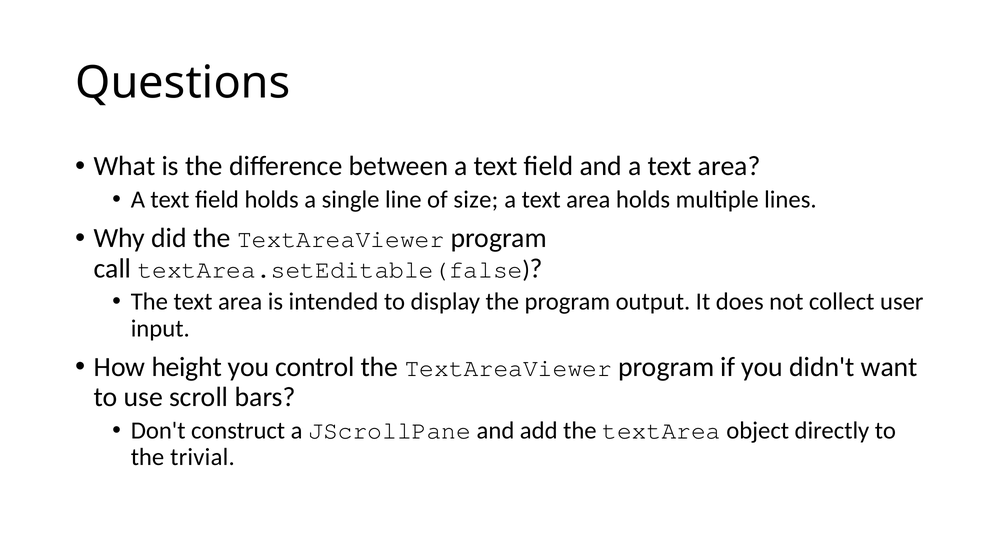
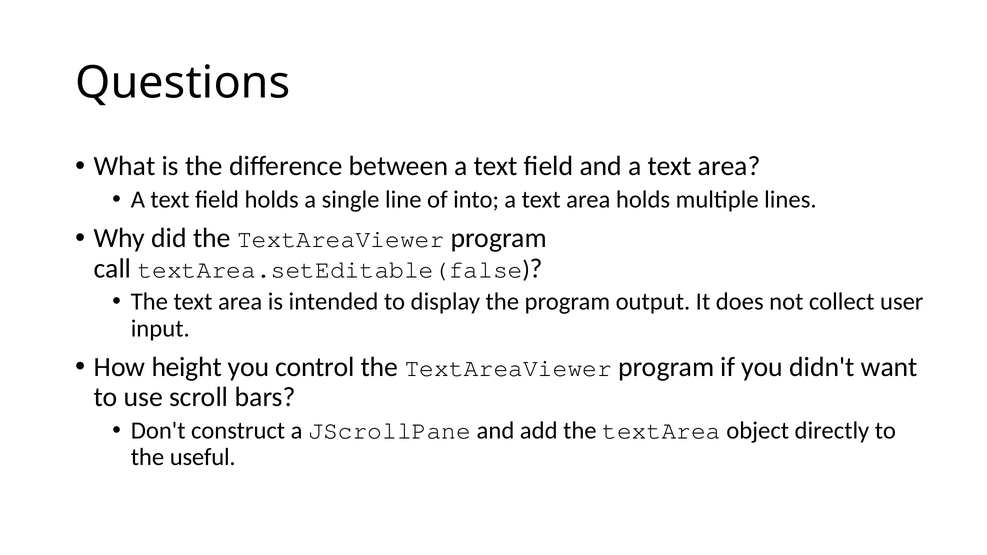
size: size -> into (476, 200)
trivial: trivial -> useful (203, 457)
